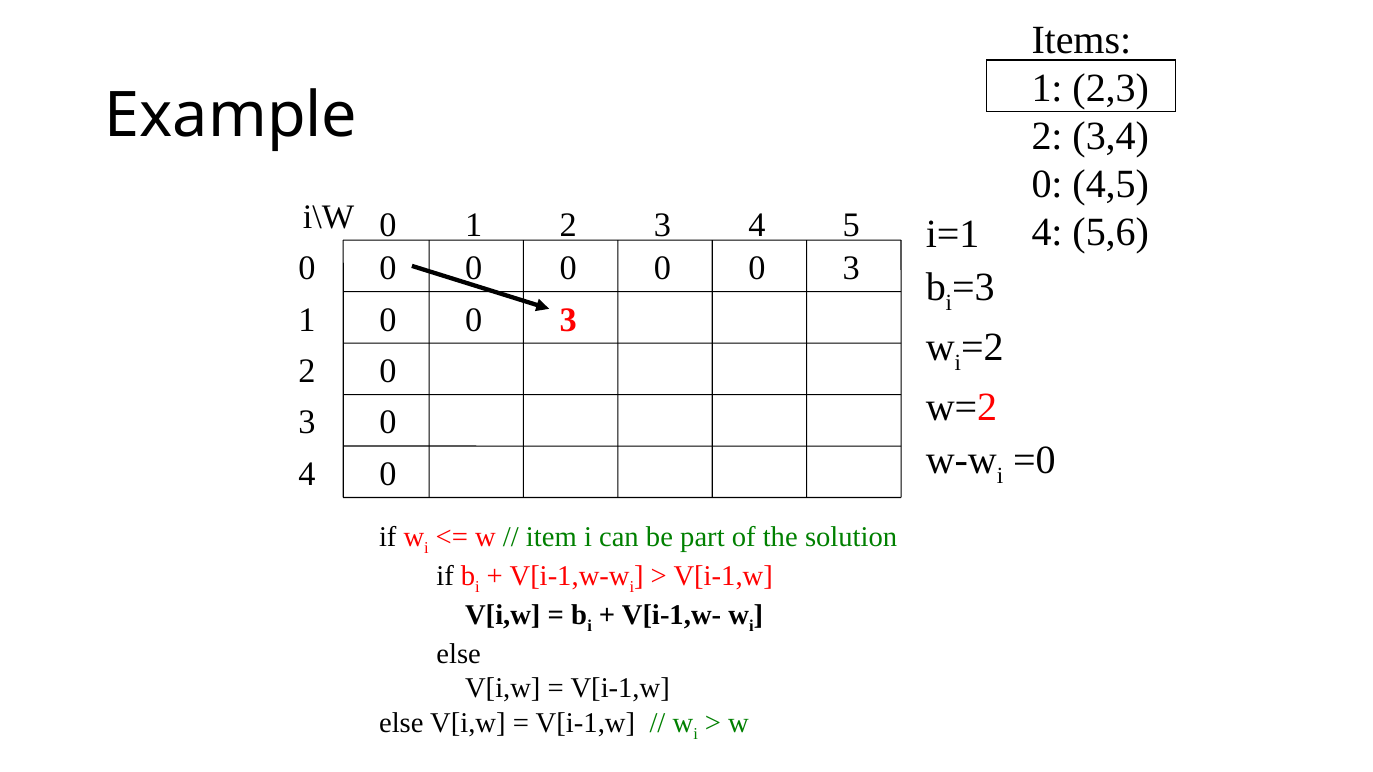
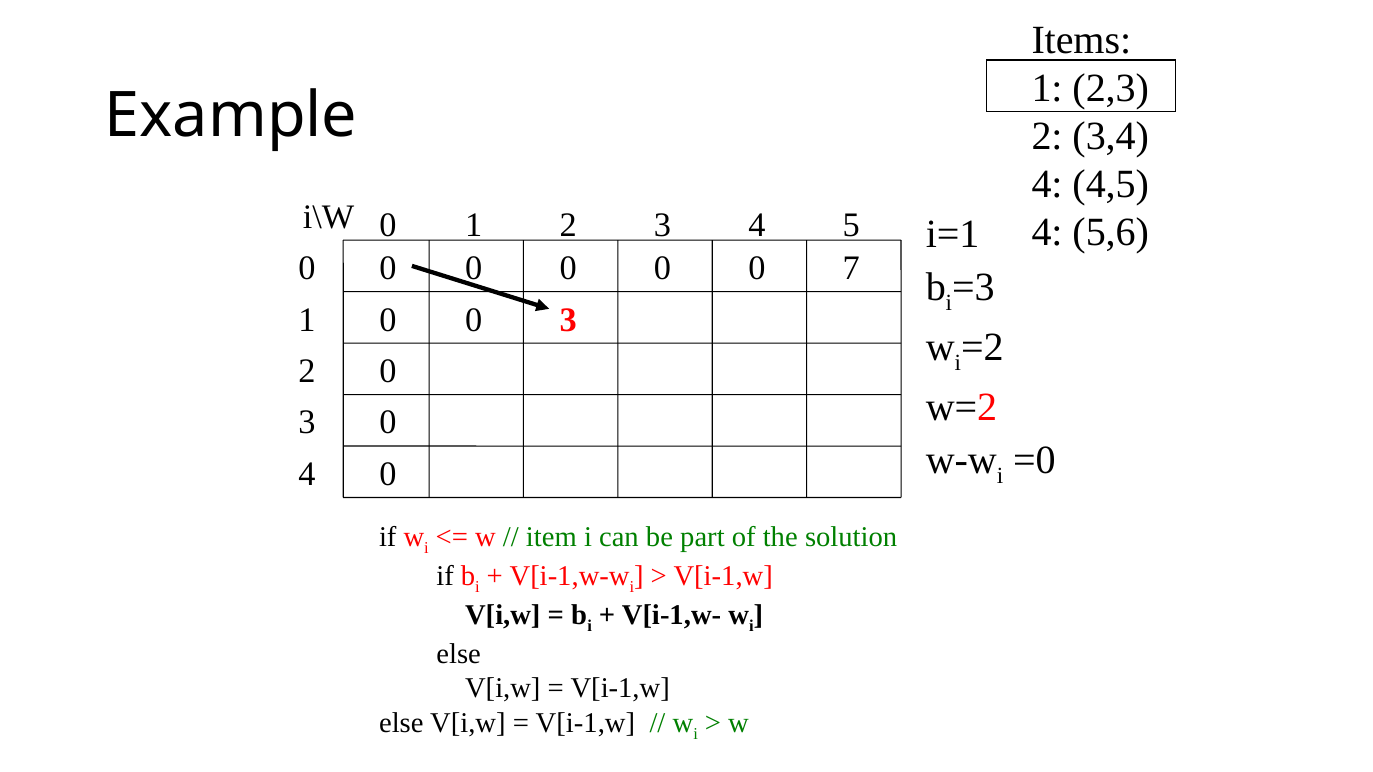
0: 0 -> 4 (1047, 185)
0 3: 3 -> 7 (851, 268)
